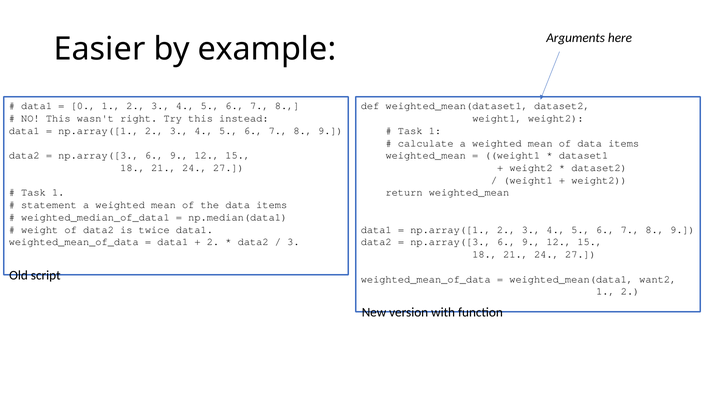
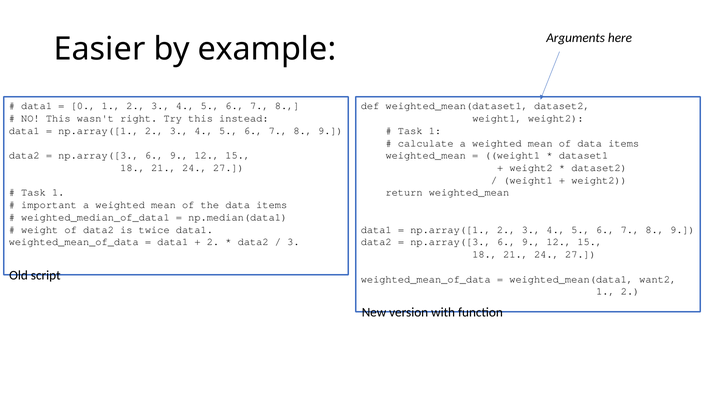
statement: statement -> important (49, 205)
